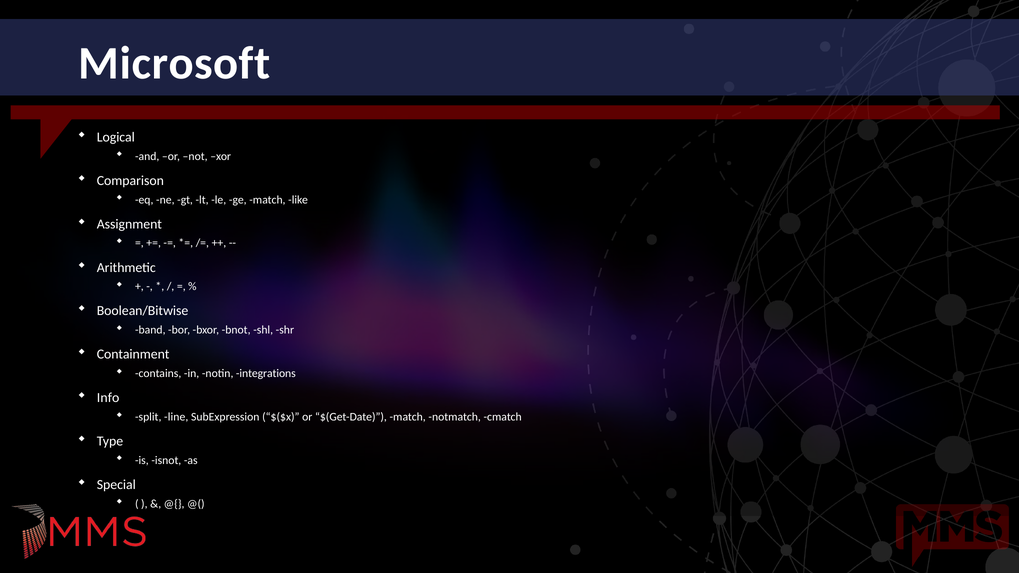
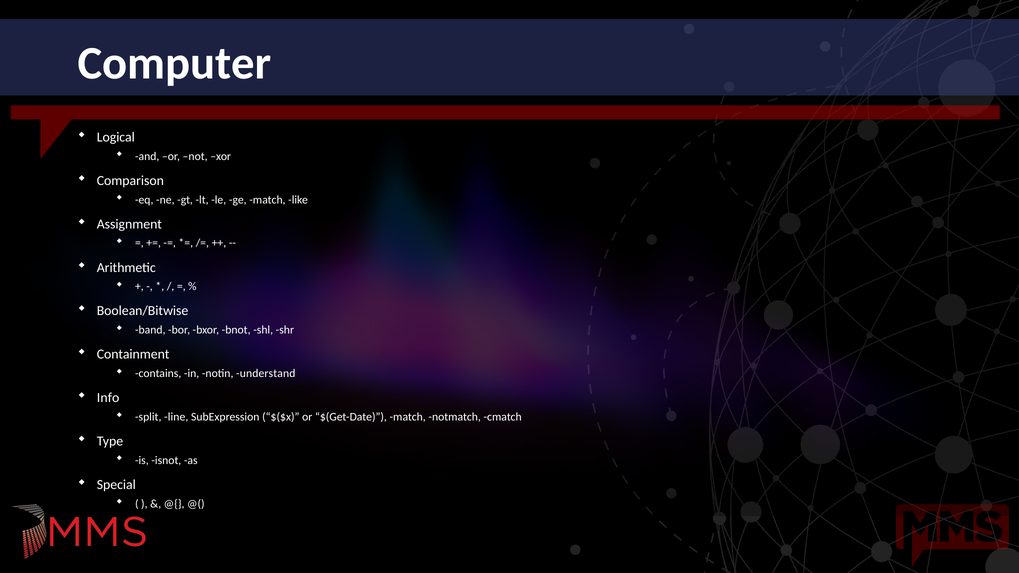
Microsoft: Microsoft -> Computer (175, 63)
integrations: integrations -> understand (266, 374)
